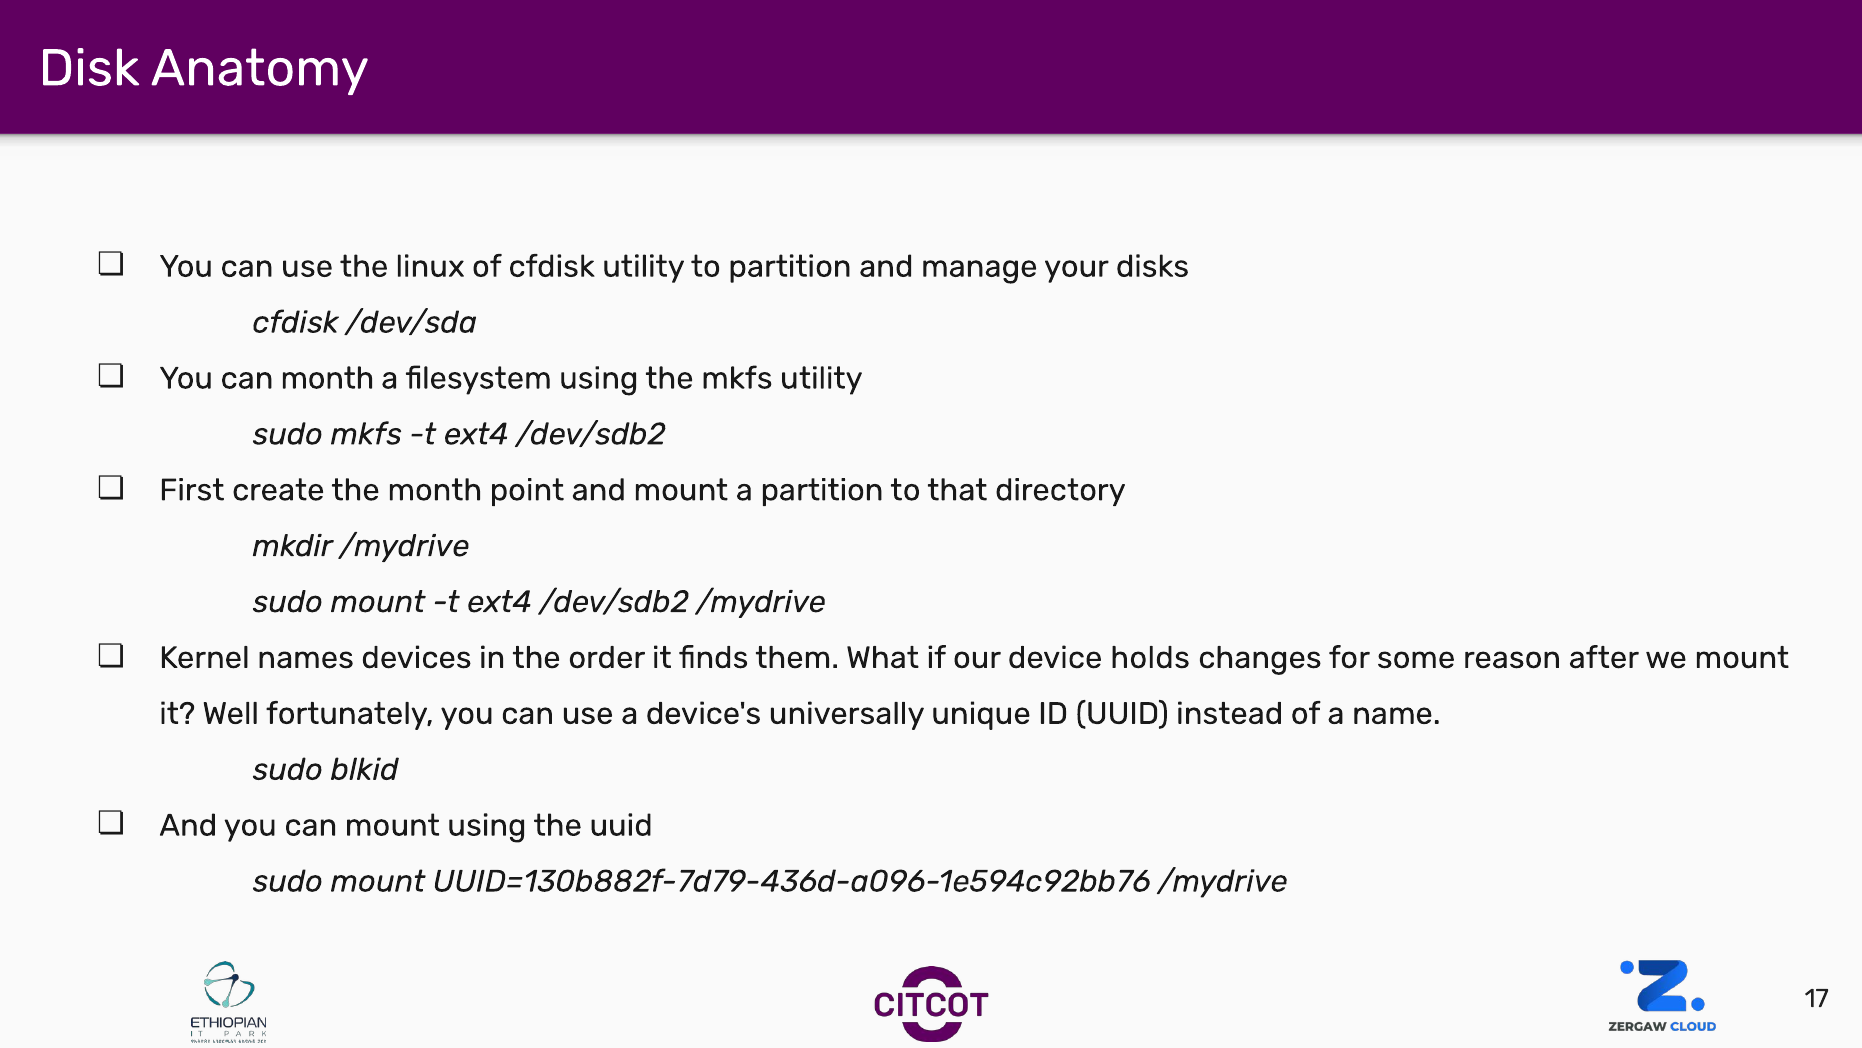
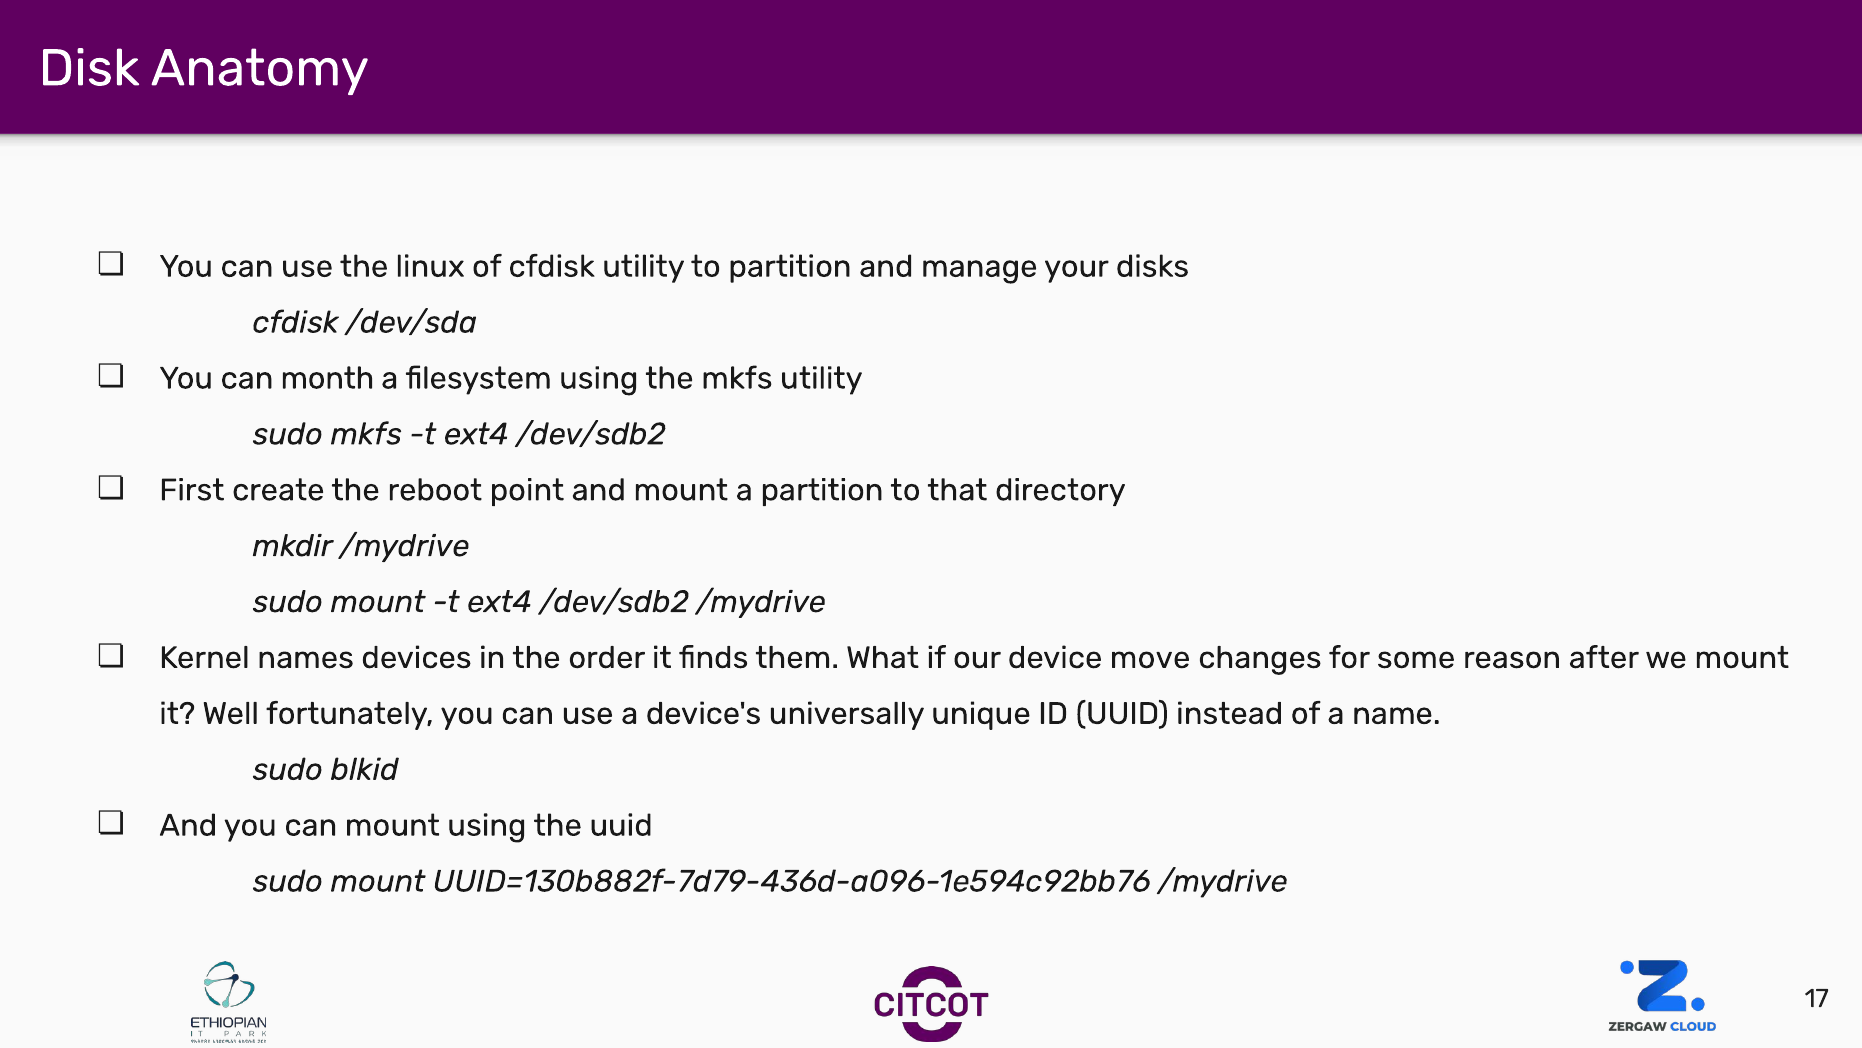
the month: month -> reboot (435, 490)
holds: holds -> move (1150, 657)
